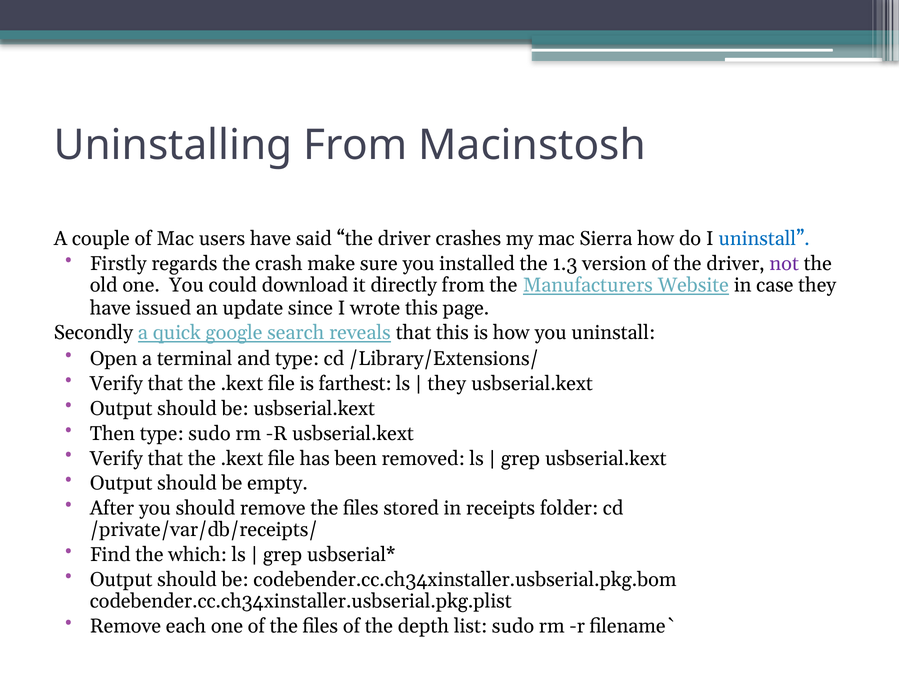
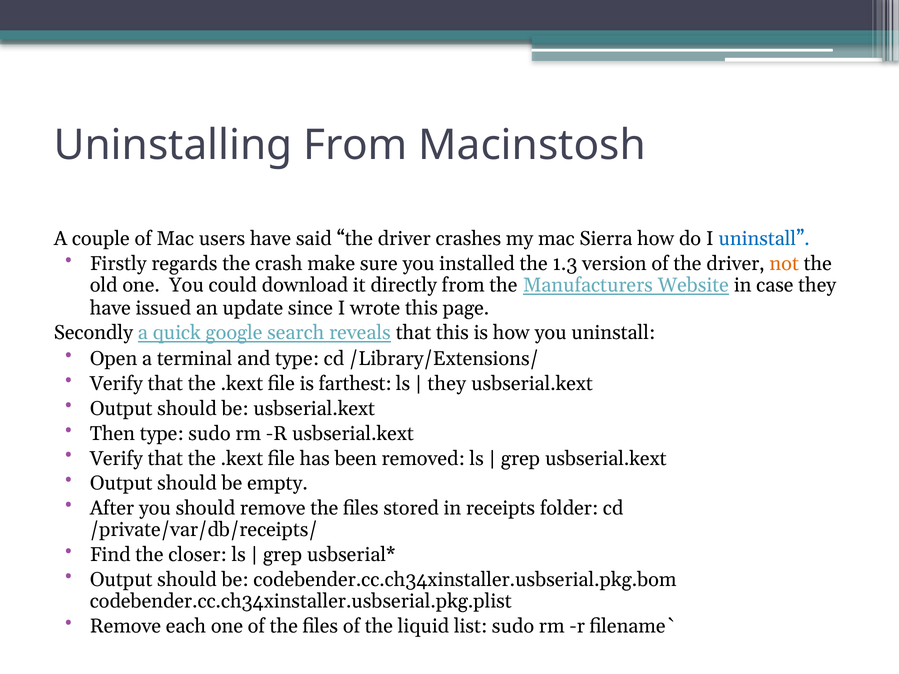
not colour: purple -> orange (784, 264)
which: which -> closer (198, 555)
depth: depth -> liquid (423, 626)
